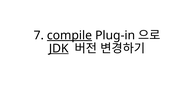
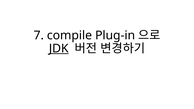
compile underline: present -> none (70, 35)
